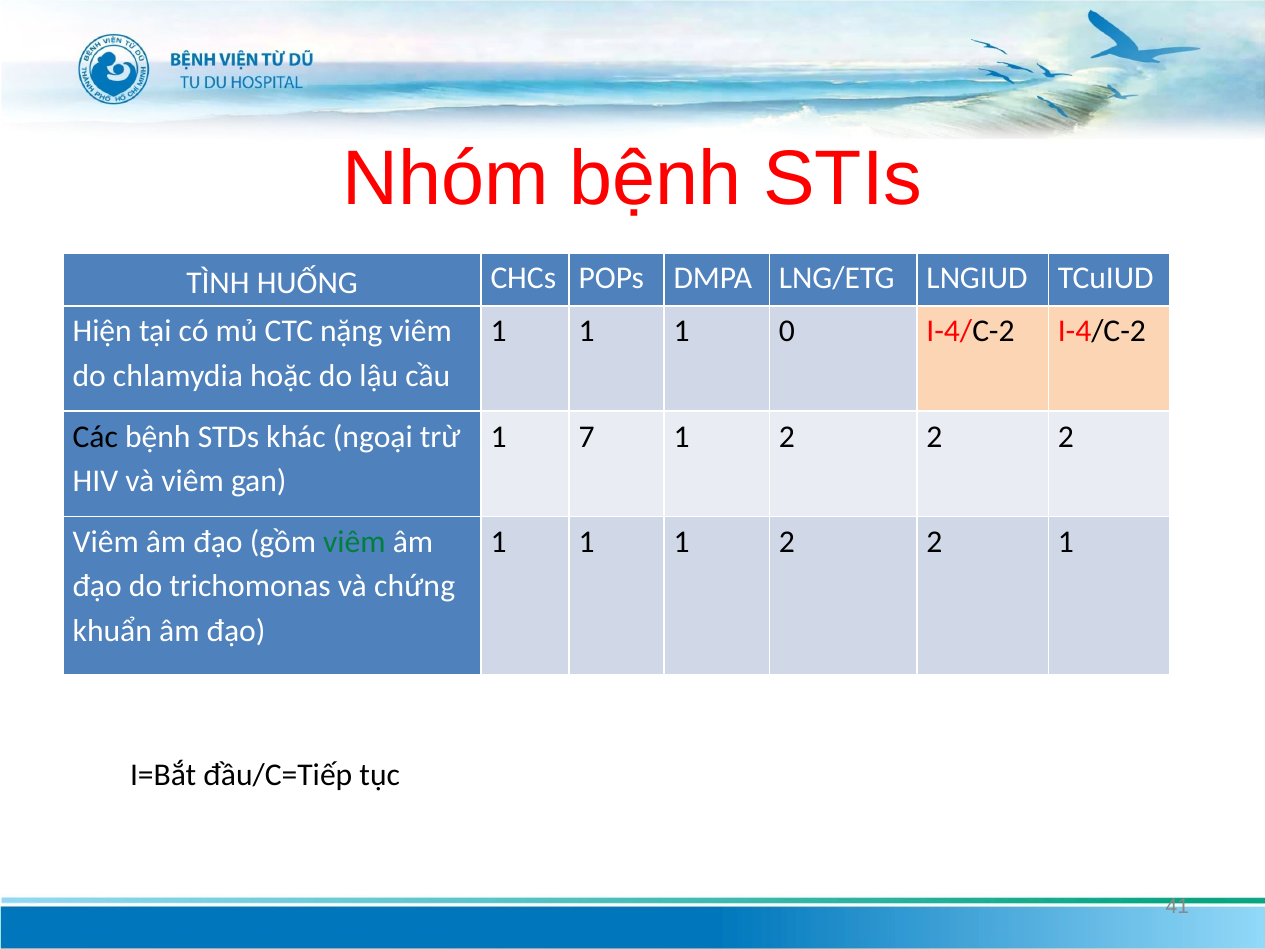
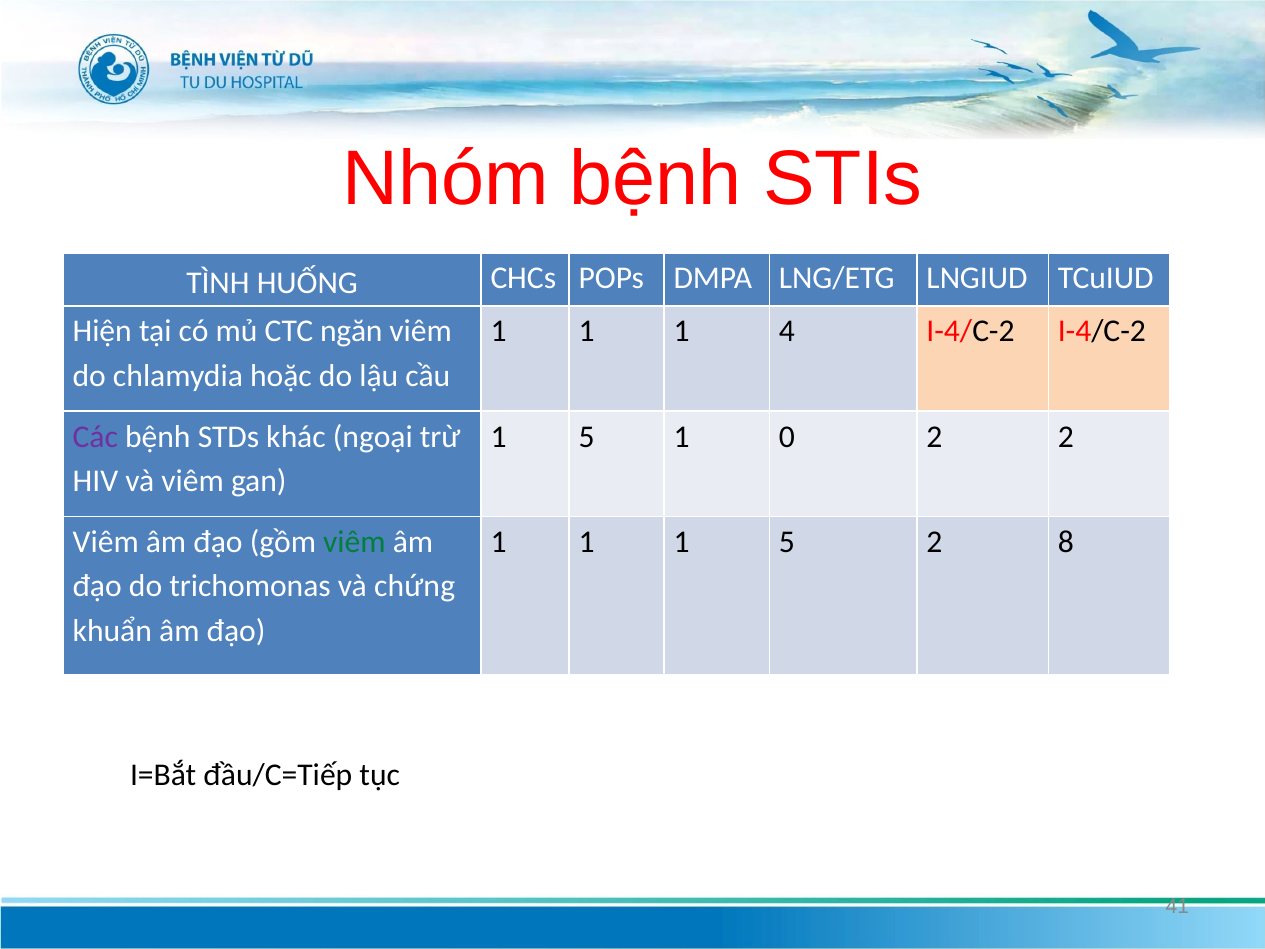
nặng: nặng -> ngăn (351, 331)
0: 0 -> 4 (787, 331)
Các colour: black -> purple (95, 437)
7: 7 -> 5 (587, 437)
2: 2 -> 0 (787, 437)
1 1 2: 2 -> 5 (787, 542)
2 1: 1 -> 8 (1066, 542)
